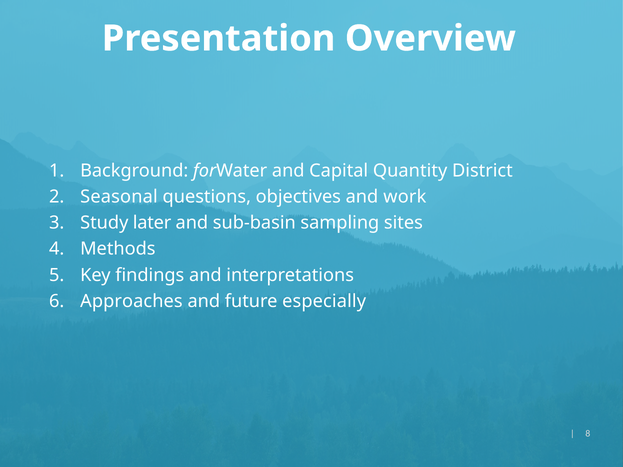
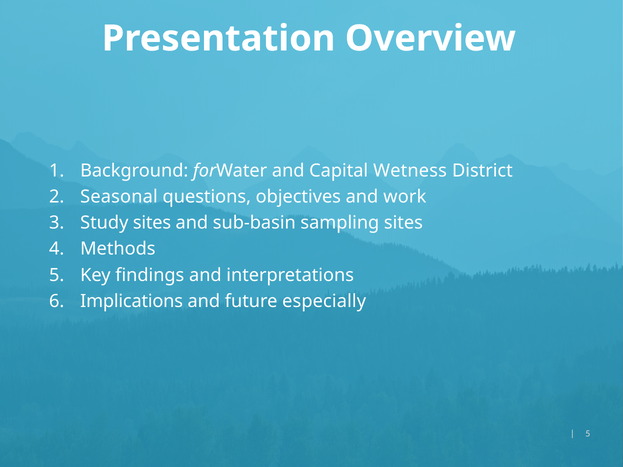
Quantity: Quantity -> Wetness (410, 171)
Study later: later -> sites (152, 223)
Approaches: Approaches -> Implications (132, 301)
8: 8 -> 5 (588, 434)
